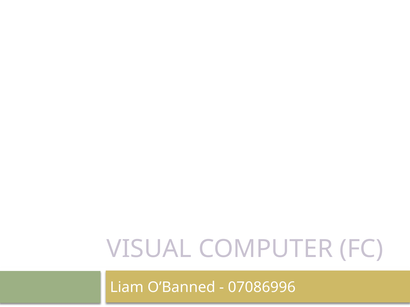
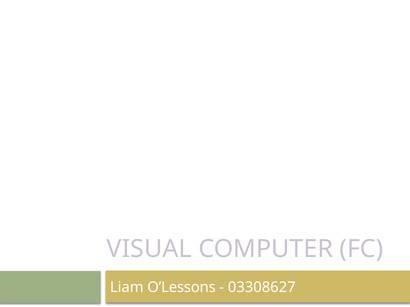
O’Banned: O’Banned -> O’Lessons (182, 288)
07086996: 07086996 -> 03308627 (262, 288)
